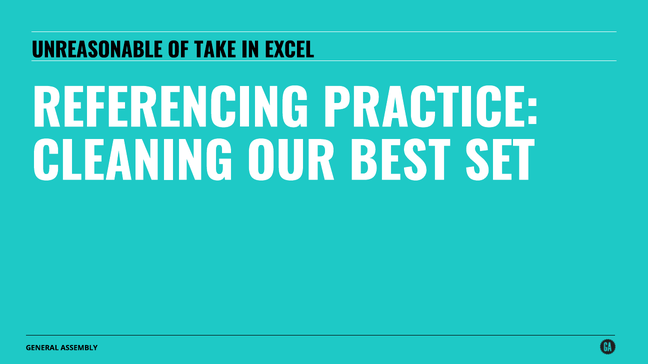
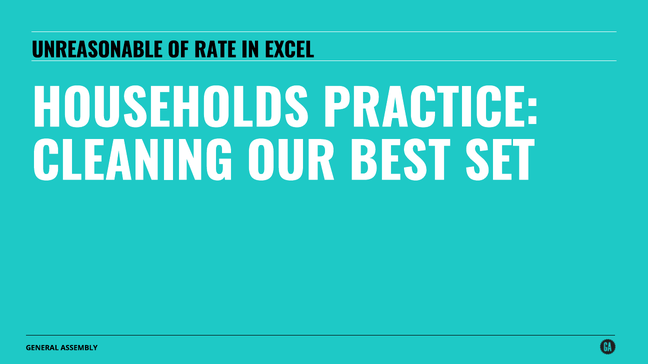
TAKE: TAKE -> RATE (215, 51)
REFERENCING: REFERENCING -> HOUSEHOLDS (170, 110)
